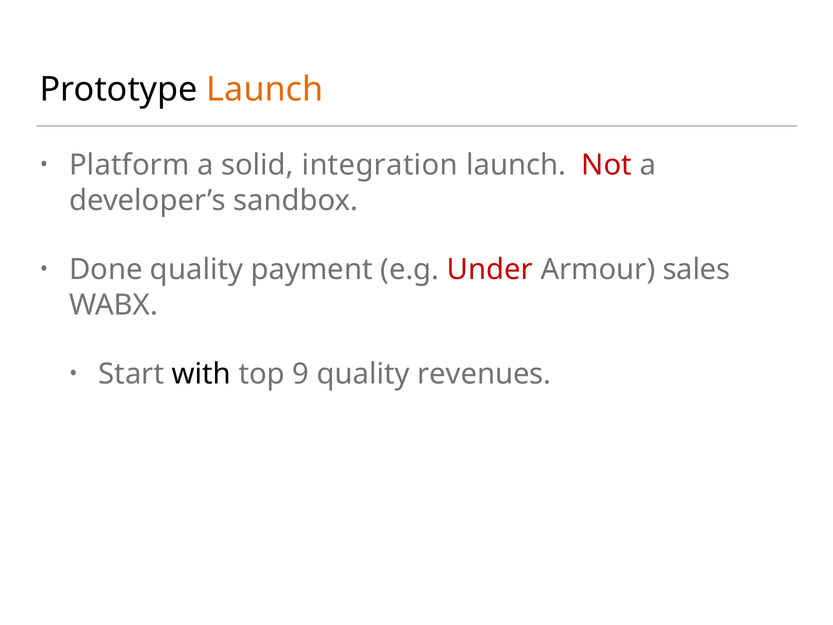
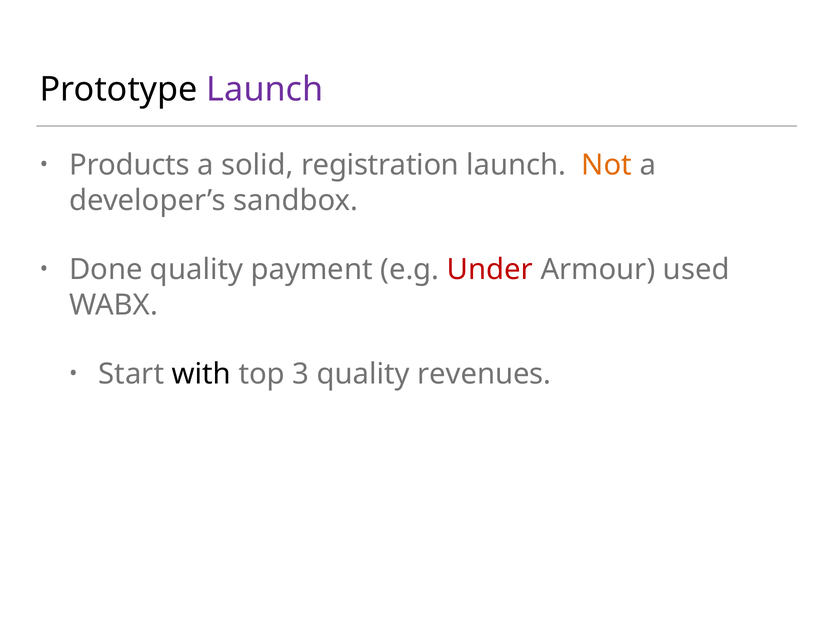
Launch colour: orange -> purple (265, 89)
Platform: Platform -> Products (129, 165)
integration: integration -> registration (380, 165)
Not colour: red -> orange (607, 165)
sales: sales -> used (696, 270)
9: 9 -> 3 (301, 374)
